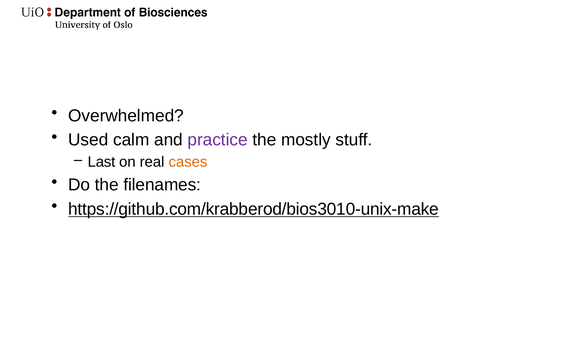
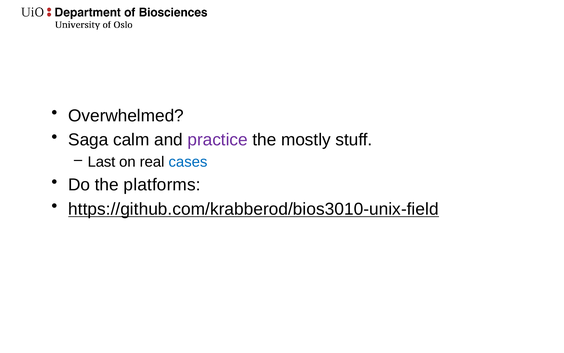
Used: Used -> Saga (88, 140)
cases colour: orange -> blue (188, 162)
filenames: filenames -> platforms (162, 185)
https://github.com/krabberod/bios3010-unix-make: https://github.com/krabberod/bios3010-unix-make -> https://github.com/krabberod/bios3010-unix-field (253, 209)
